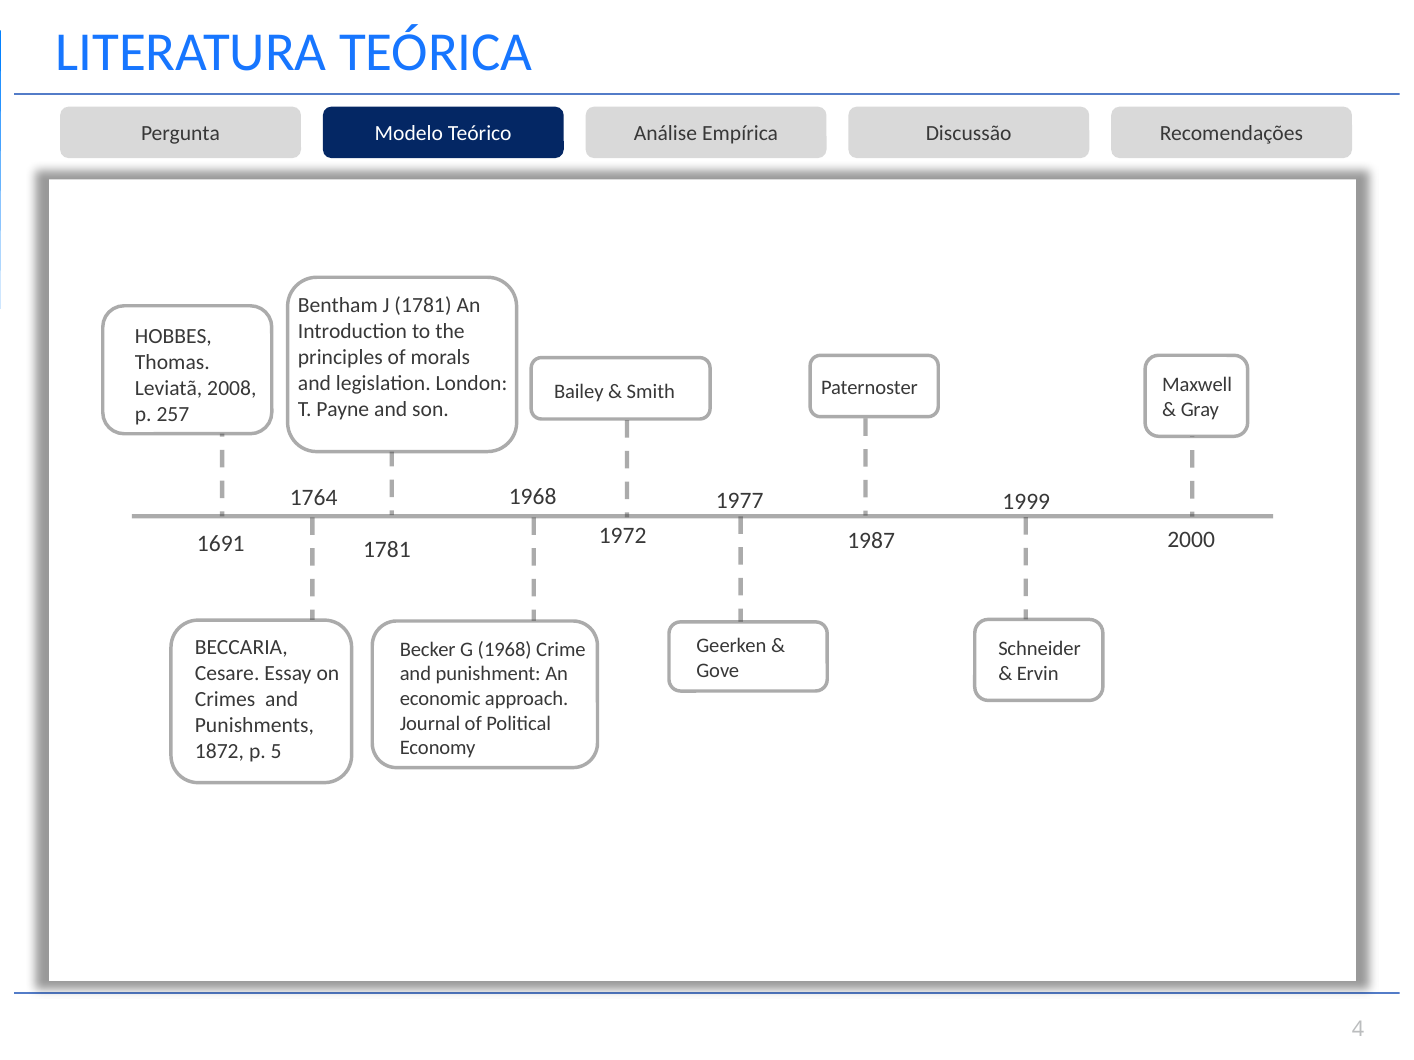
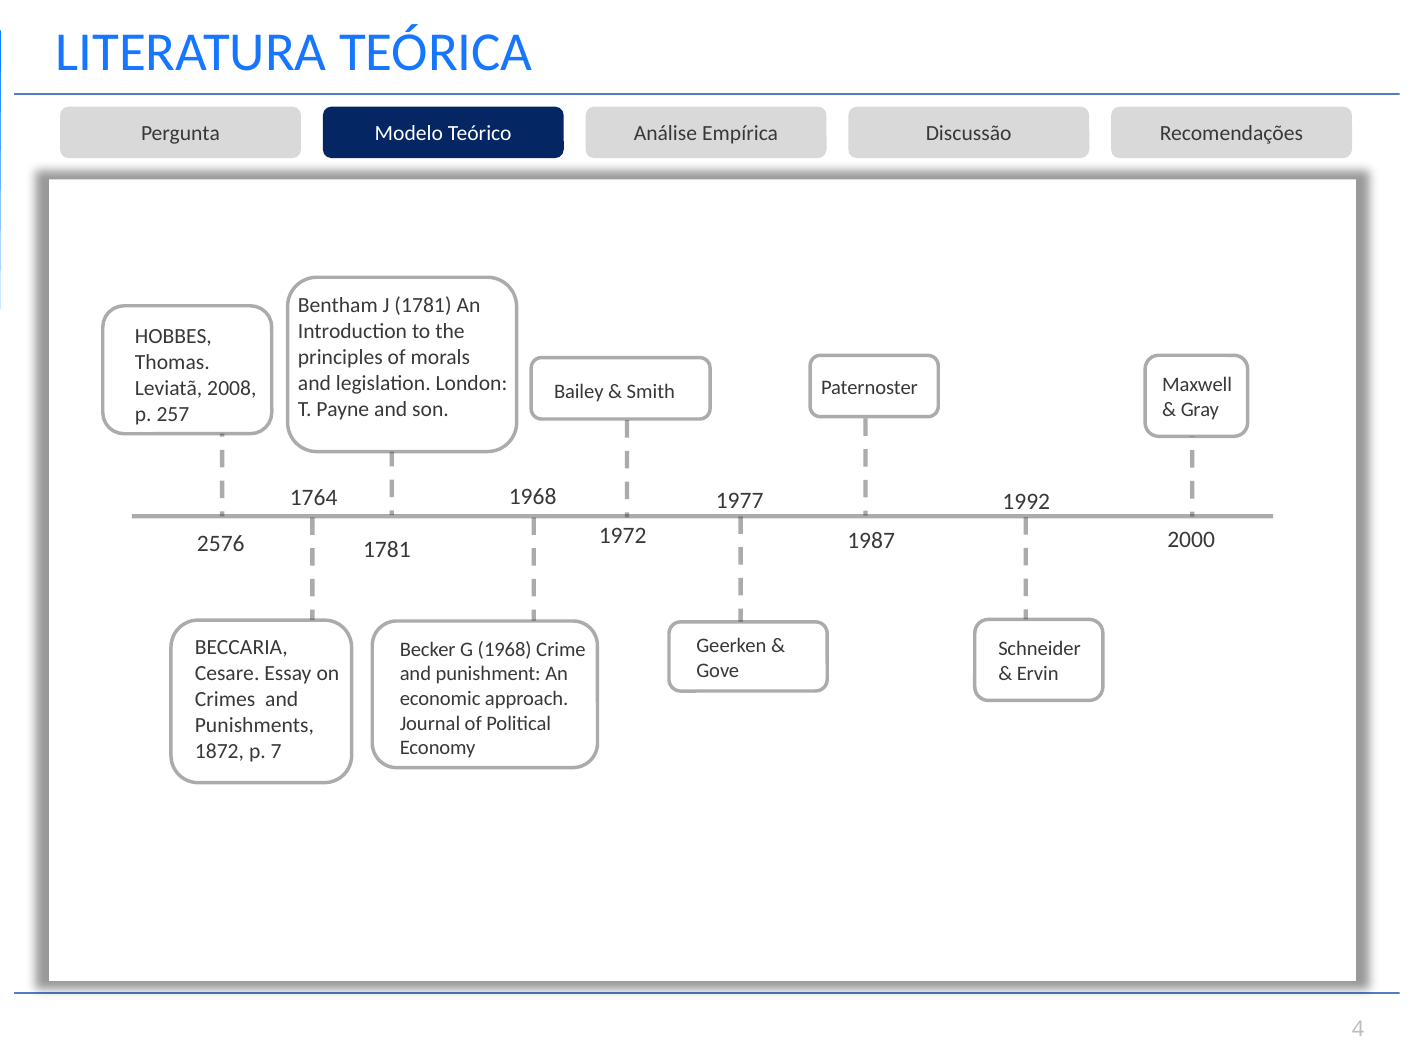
1999: 1999 -> 1992 (1026, 501)
1691: 1691 -> 2576 (221, 544)
5: 5 -> 7 (276, 752)
